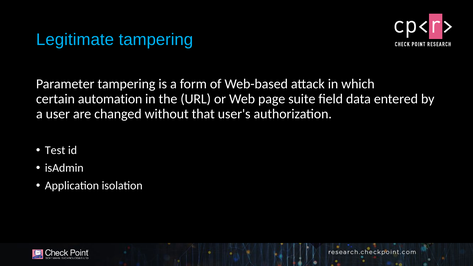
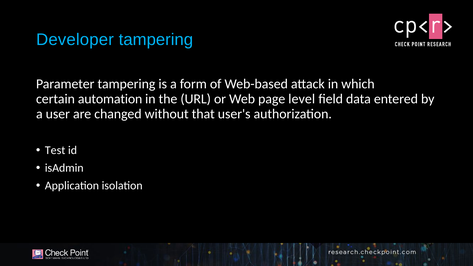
Legitimate: Legitimate -> Developer (75, 40)
suite: suite -> level (302, 99)
